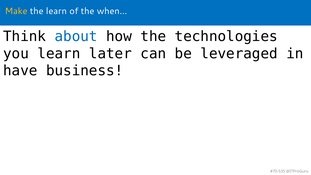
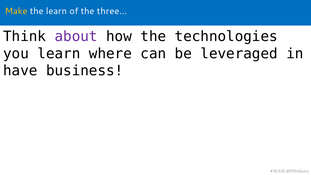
when…: when… -> three… (112, 11)
about colour: blue -> purple (76, 36)
later: later -> where (110, 54)
